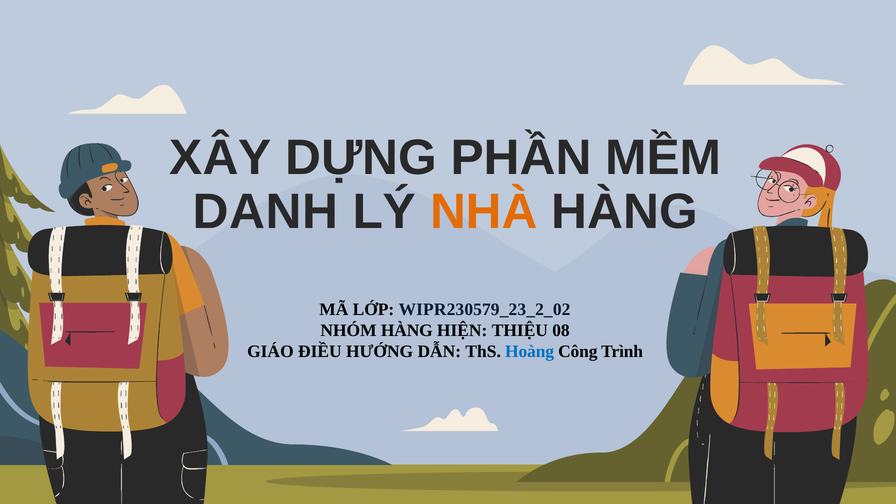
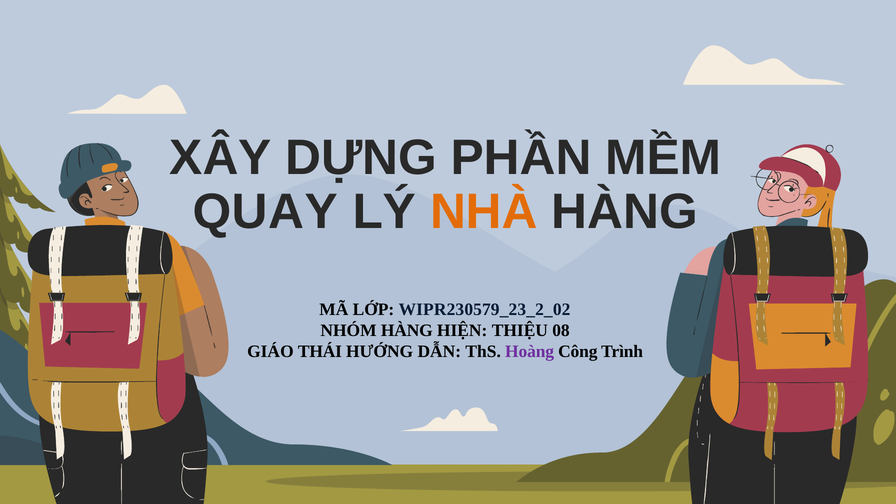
DANH: DANH -> QUAY (265, 212)
ĐIỀU: ĐIỀU -> THÁI (320, 351)
Hoàng colour: blue -> purple (530, 351)
